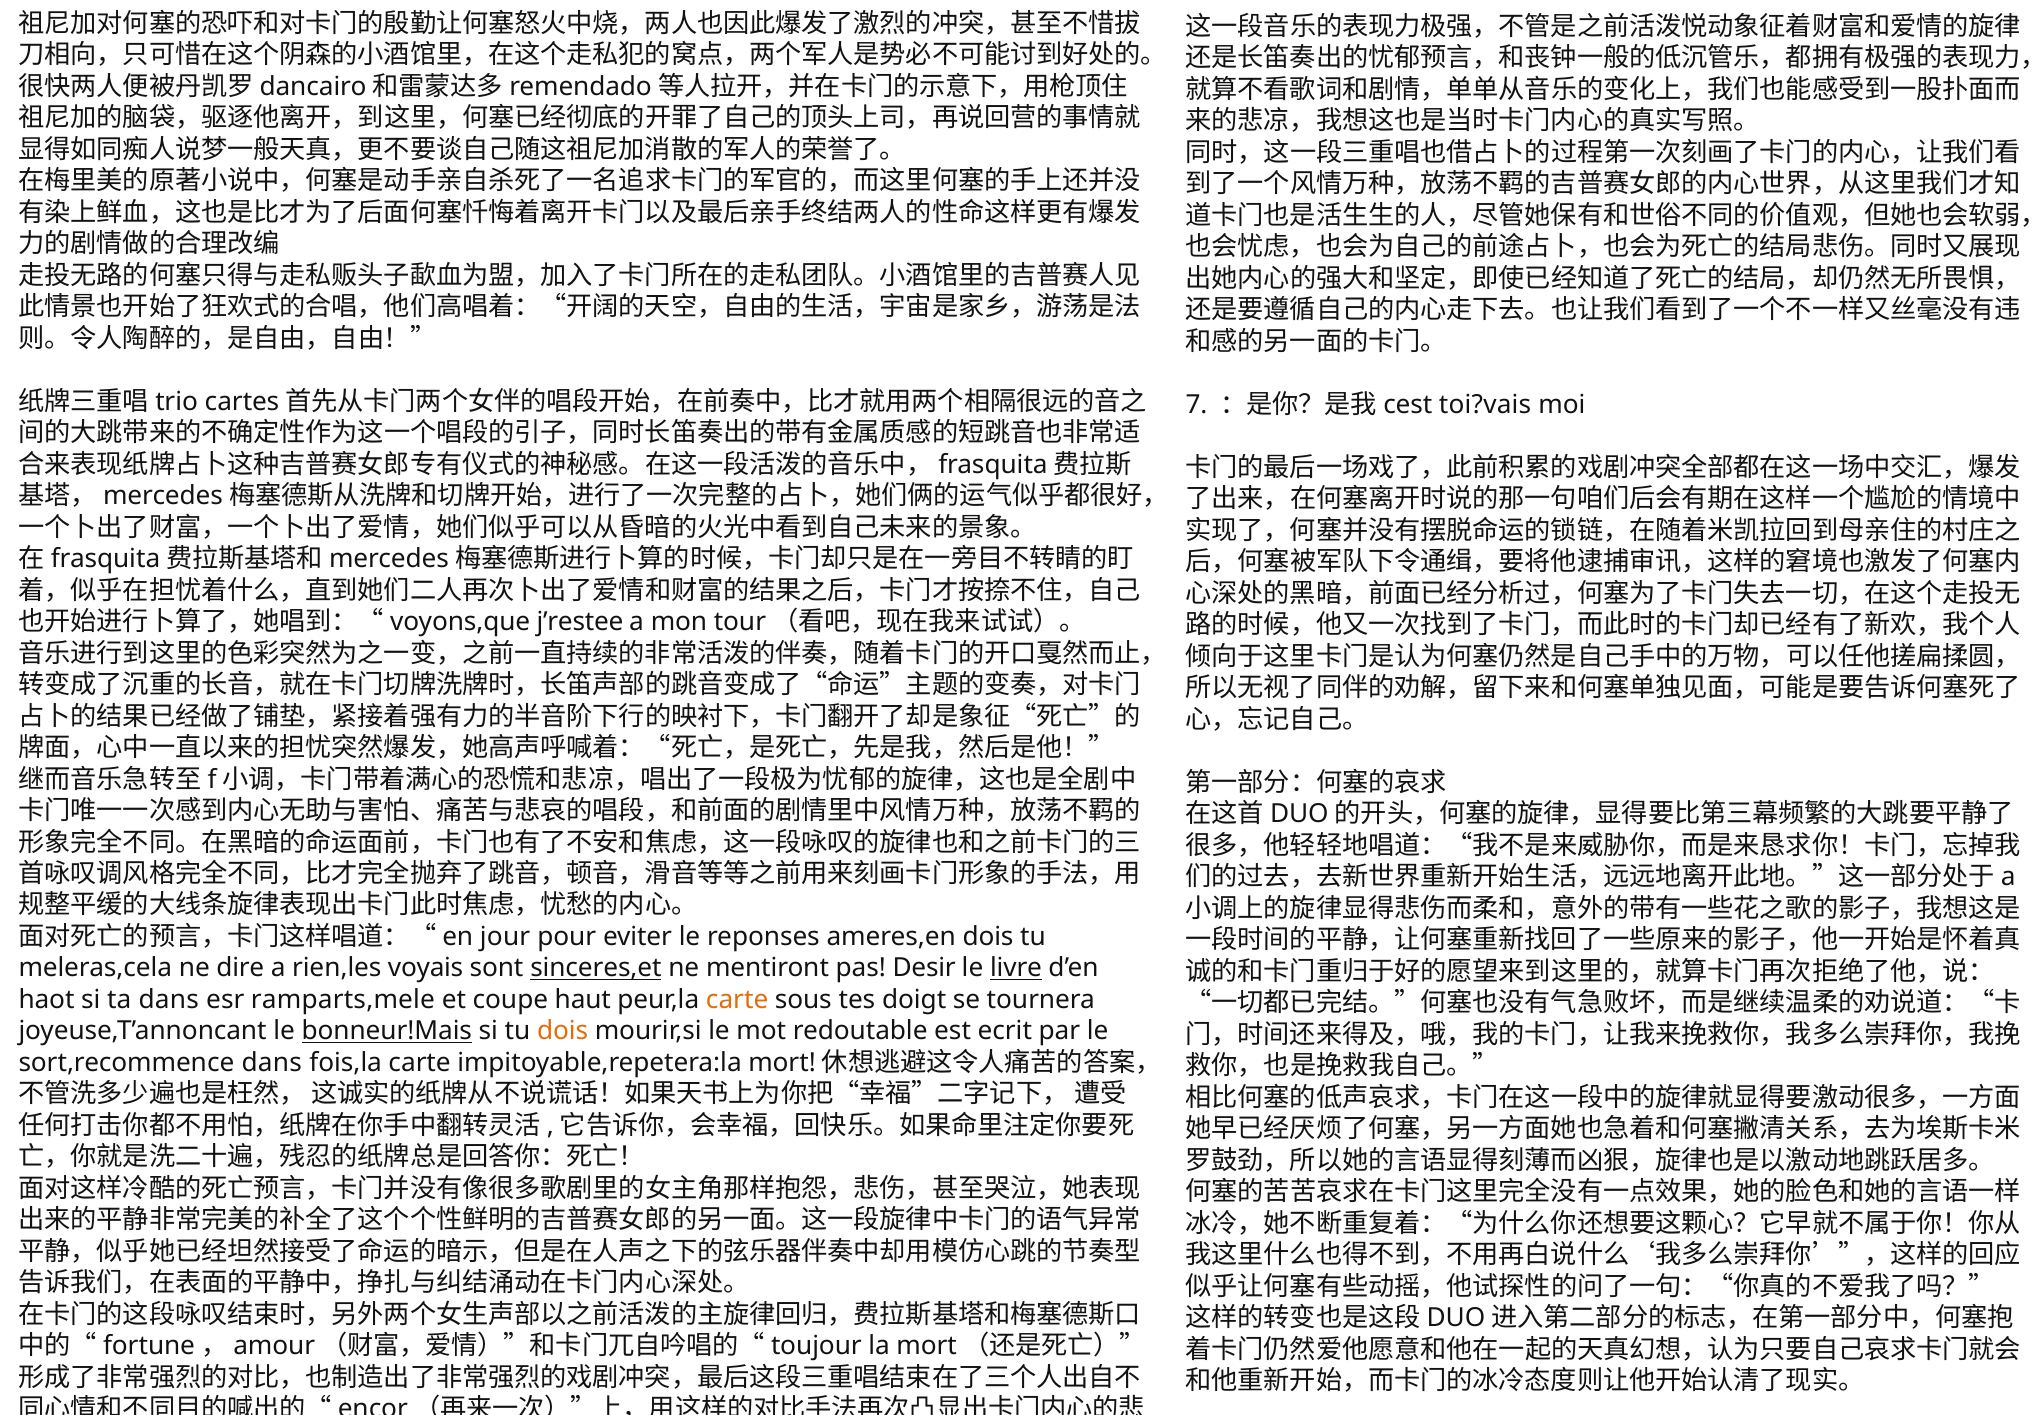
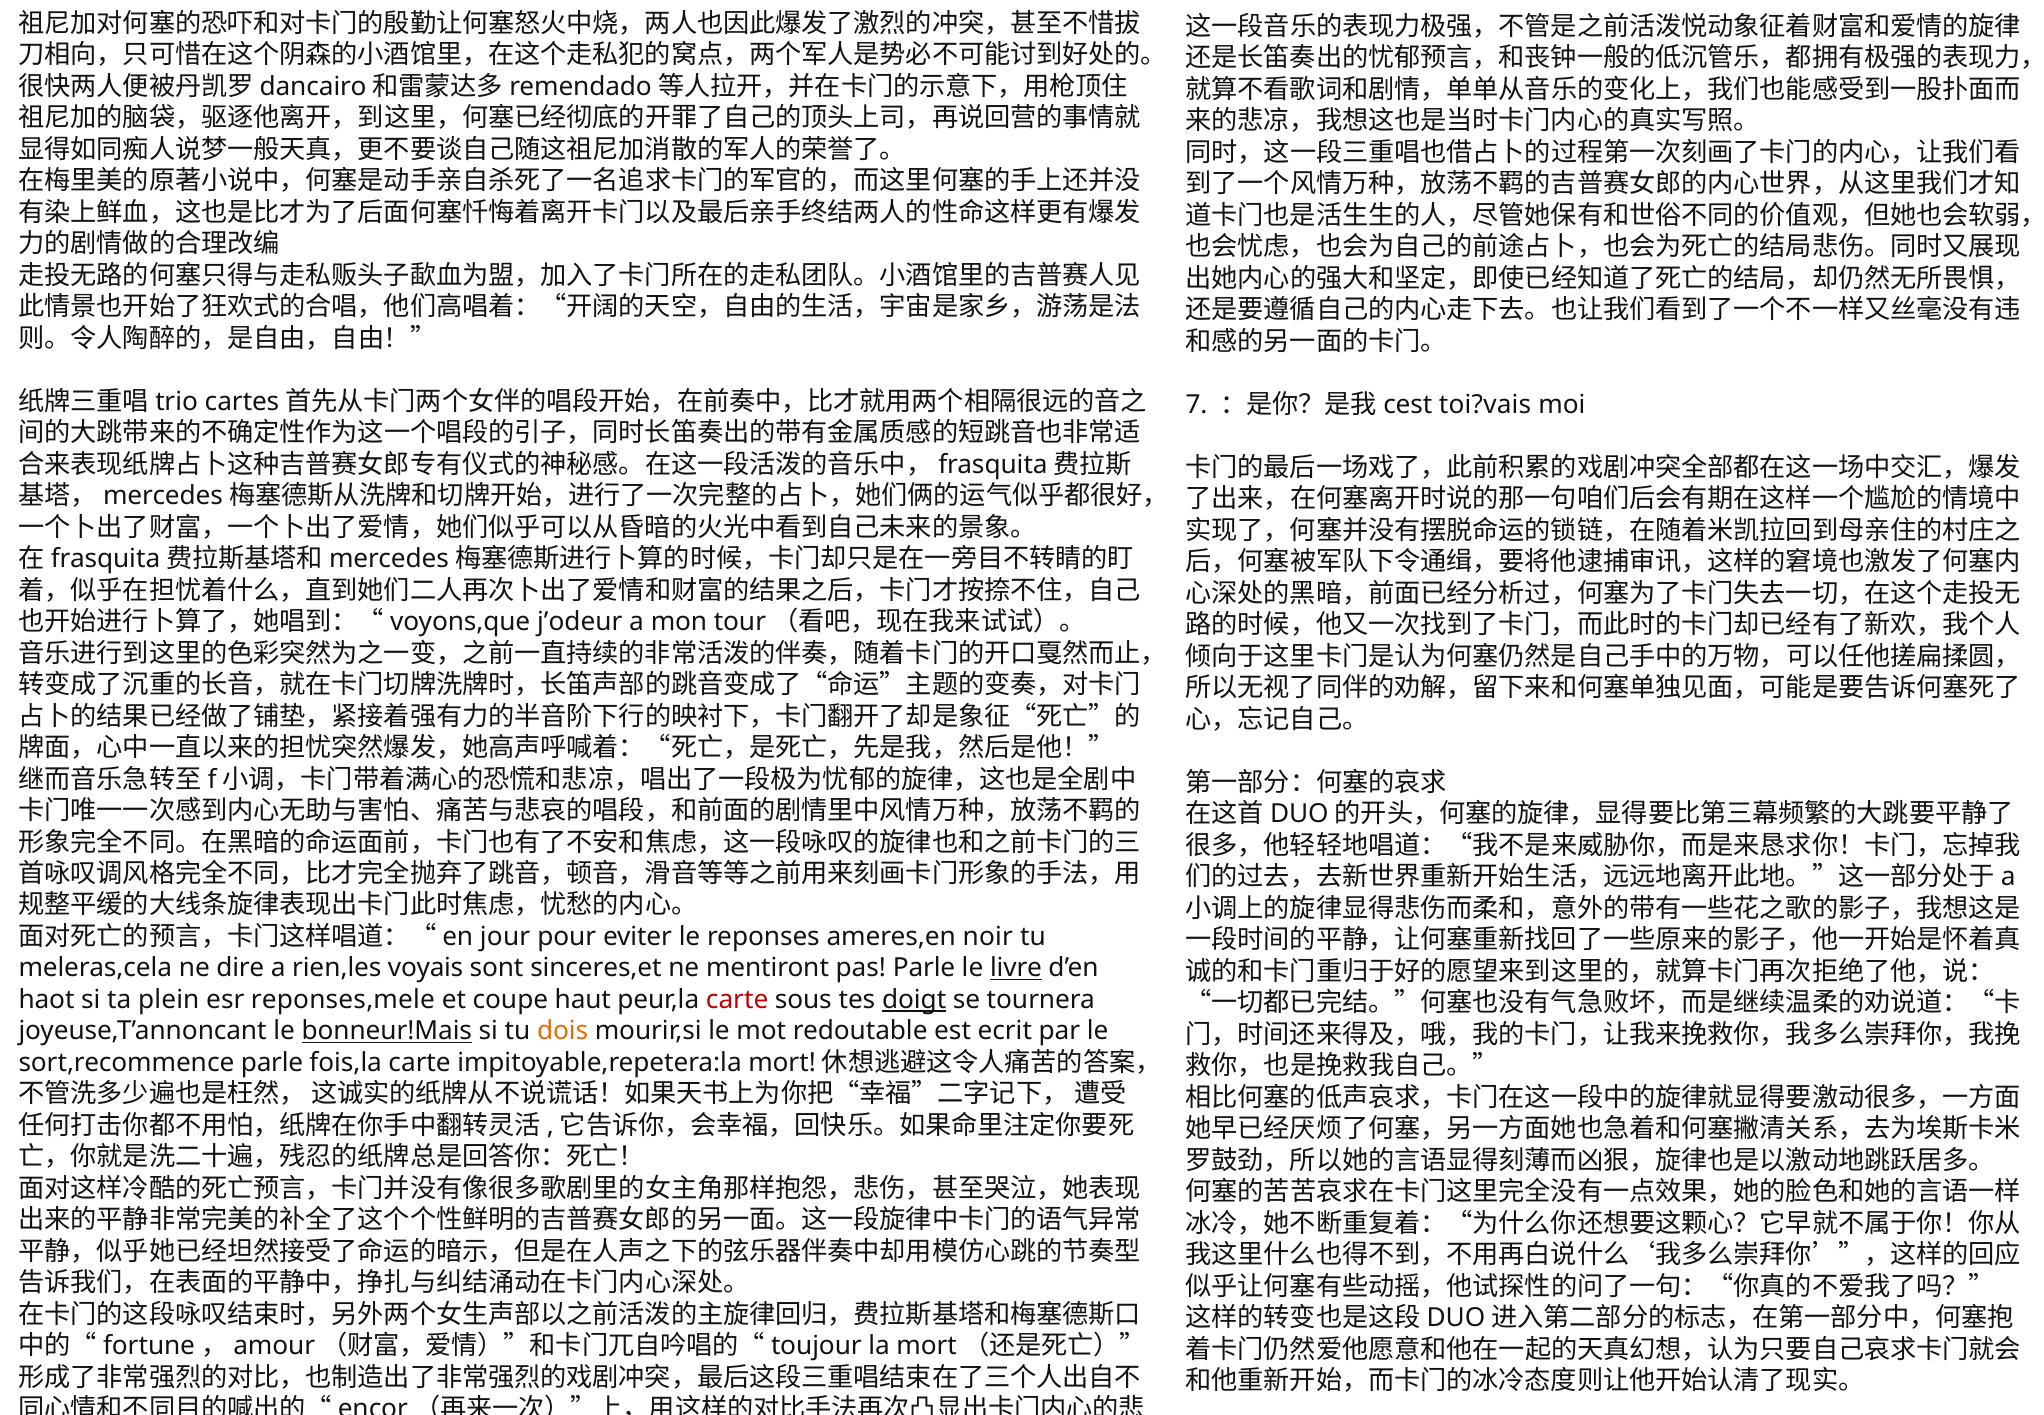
j’restee: j’restee -> j’odeur (580, 622)
ameres,en dois: dois -> noir (988, 937)
sinceres,et underline: present -> none (596, 968)
pas Desir: Desir -> Parle (924, 968)
ta dans: dans -> plein (169, 1000)
ramparts,mele: ramparts,mele -> reponses,mele (343, 1000)
carte colour: orange -> red (737, 1000)
doigt underline: none -> present (914, 1000)
sort,recommence dans: dans -> parle (272, 1063)
